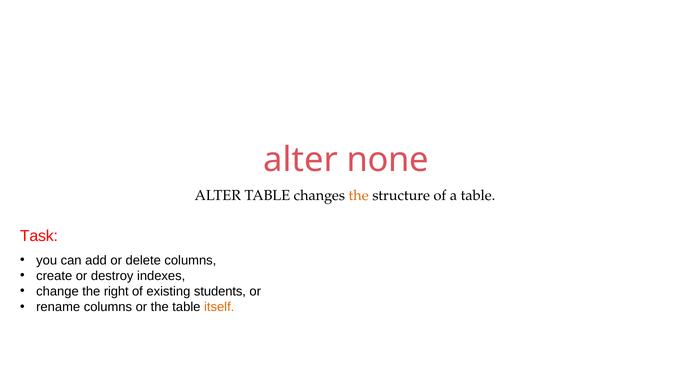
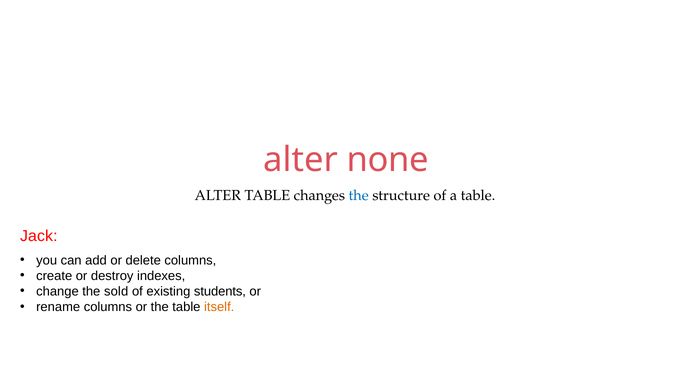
the colour: orange -> blue (359, 195)
Task: Task -> Jack (39, 236)
right: right -> sold (116, 292)
